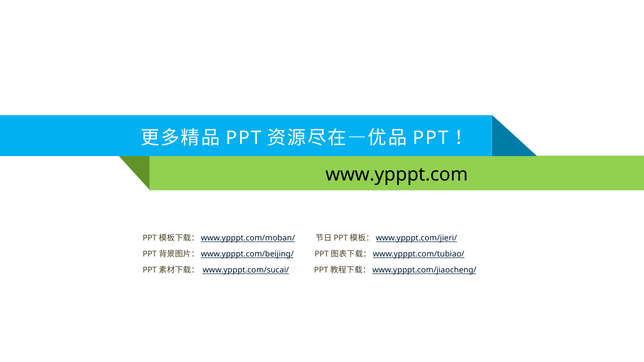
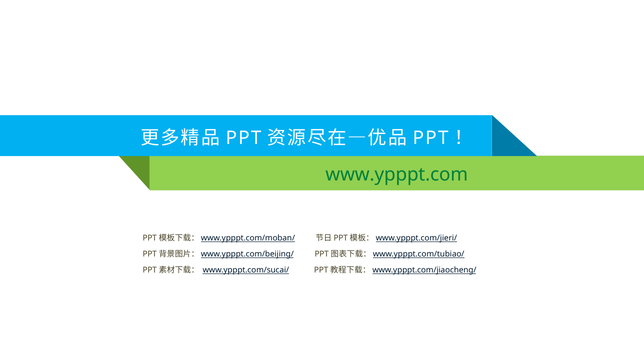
www.ypppt.com colour: black -> green (397, 175)
